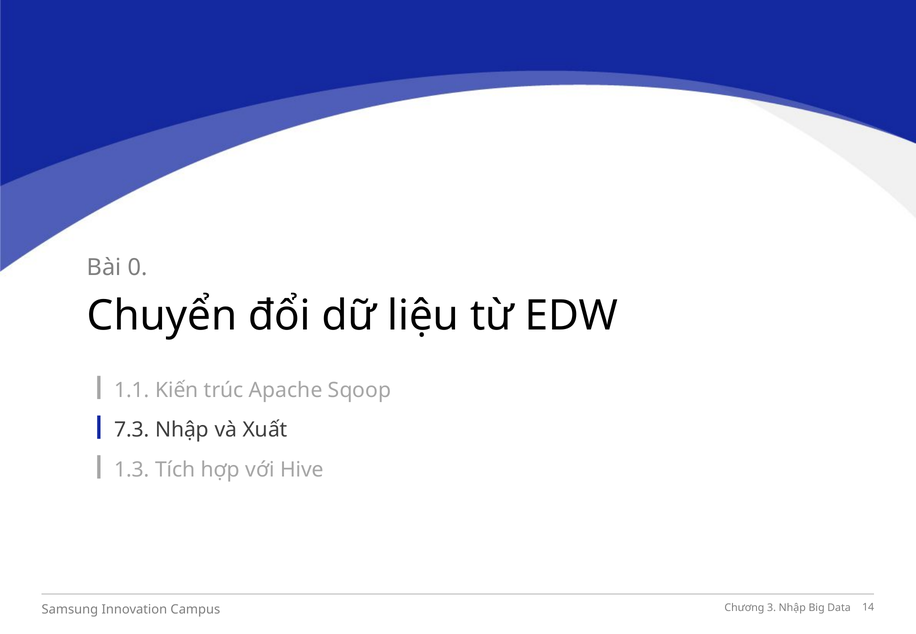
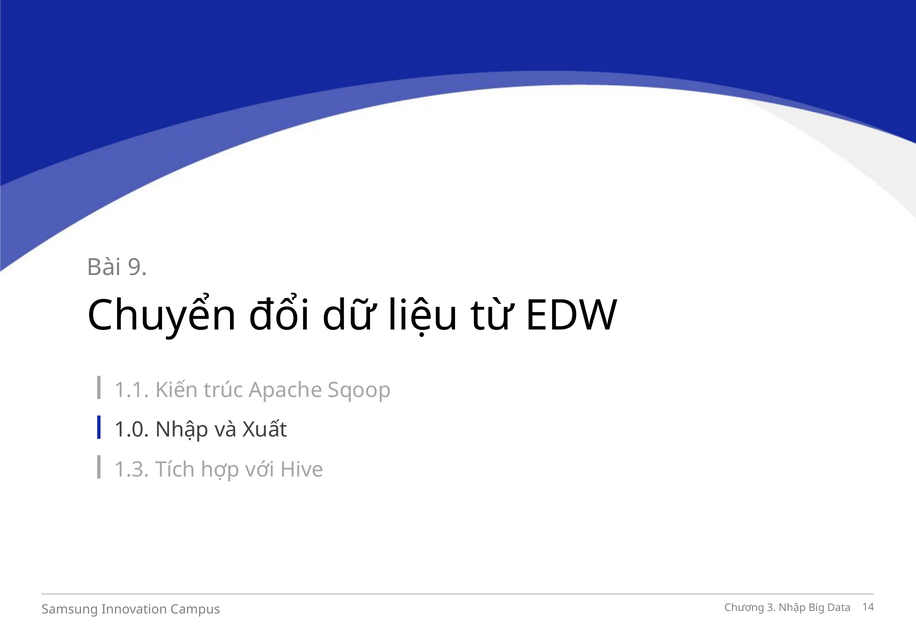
0: 0 -> 9 (137, 267)
7.3: 7.3 -> 1.0 (132, 430)
